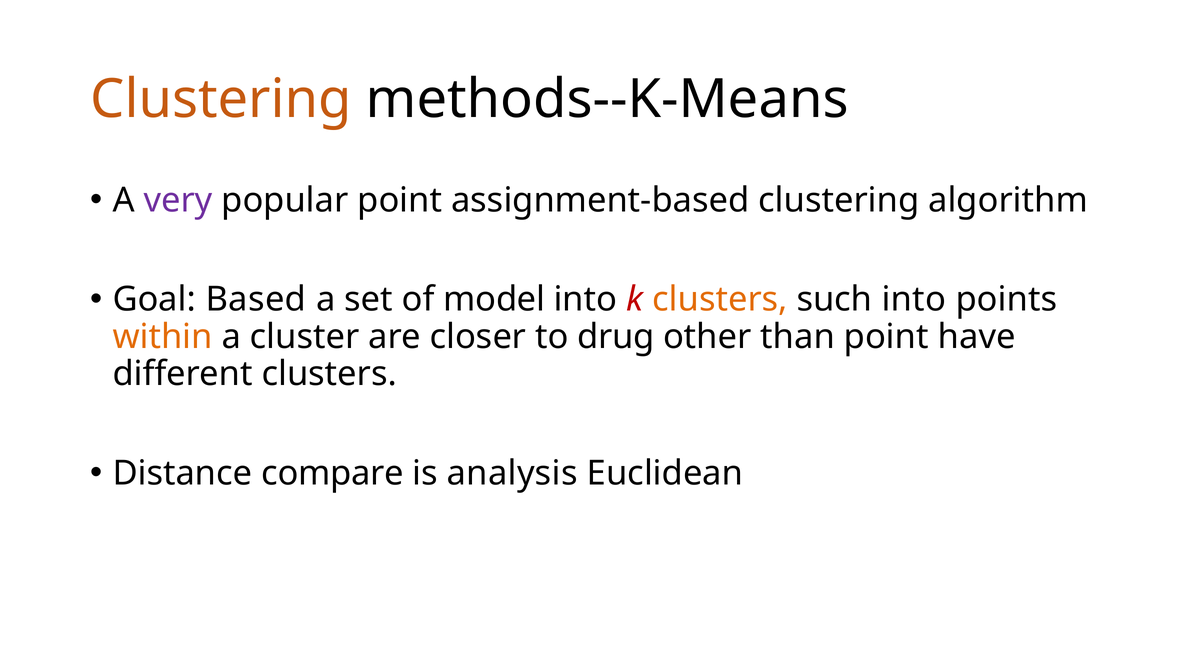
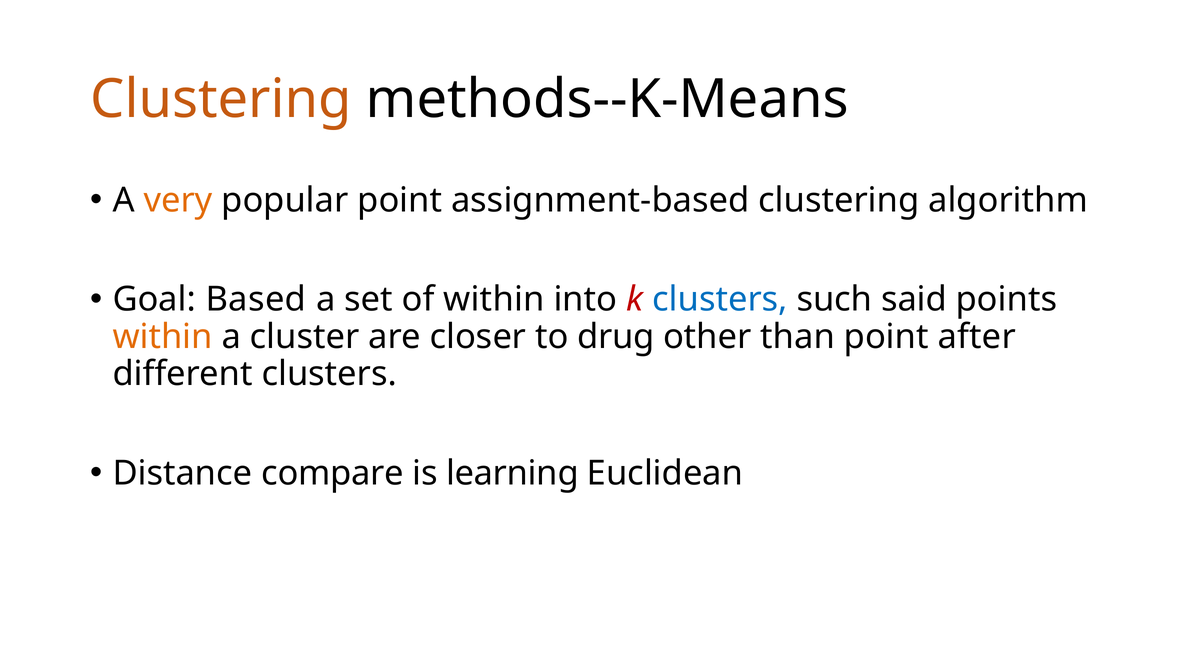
very colour: purple -> orange (178, 200)
of model: model -> within (494, 300)
clusters colour: orange -> blue (720, 300)
such into: into -> said (914, 300)
have: have -> after (977, 337)
analysis: analysis -> learning (512, 474)
